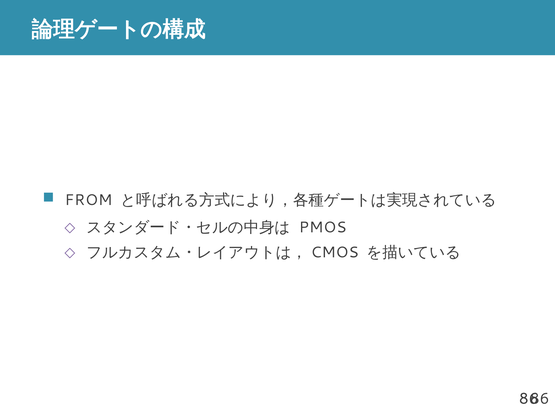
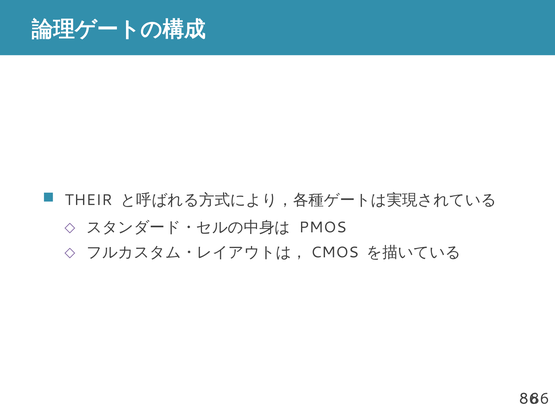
FROM: FROM -> THEIR (89, 200)
